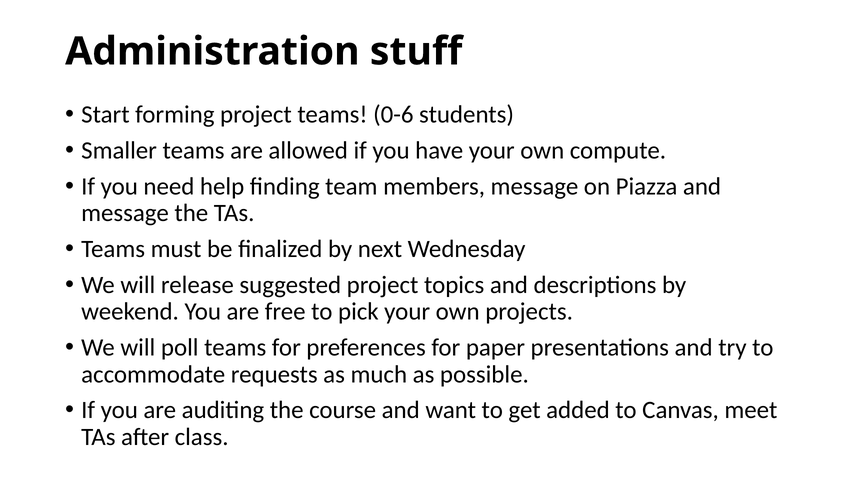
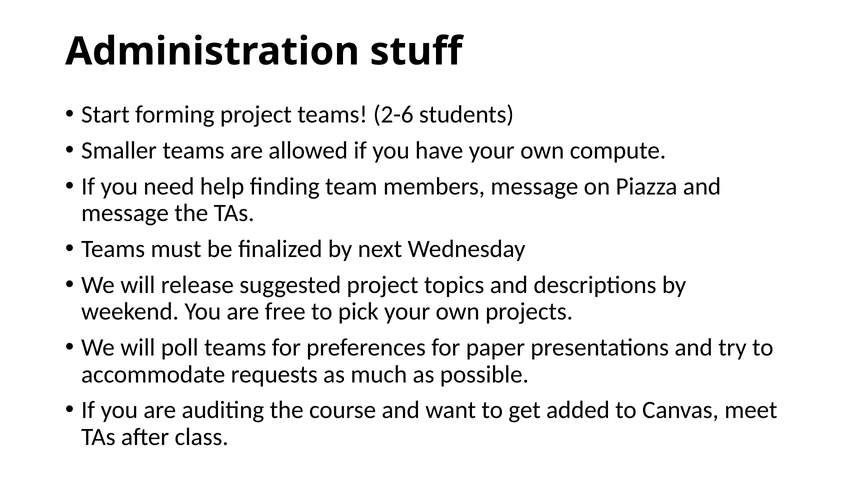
0-6: 0-6 -> 2-6 (393, 115)
